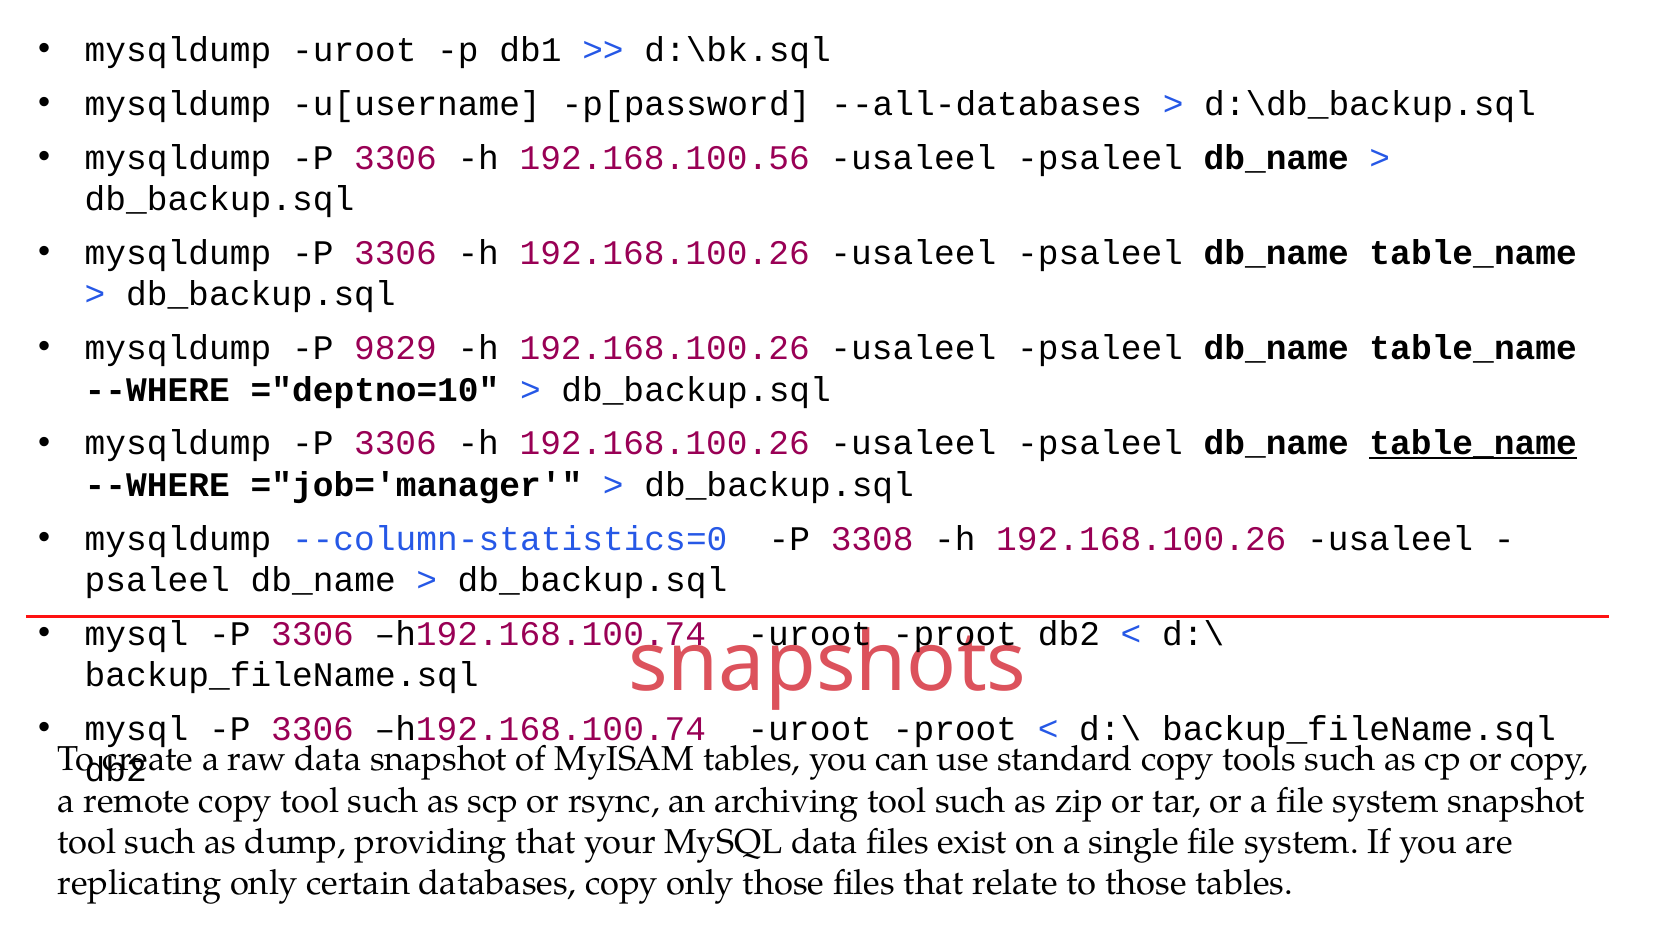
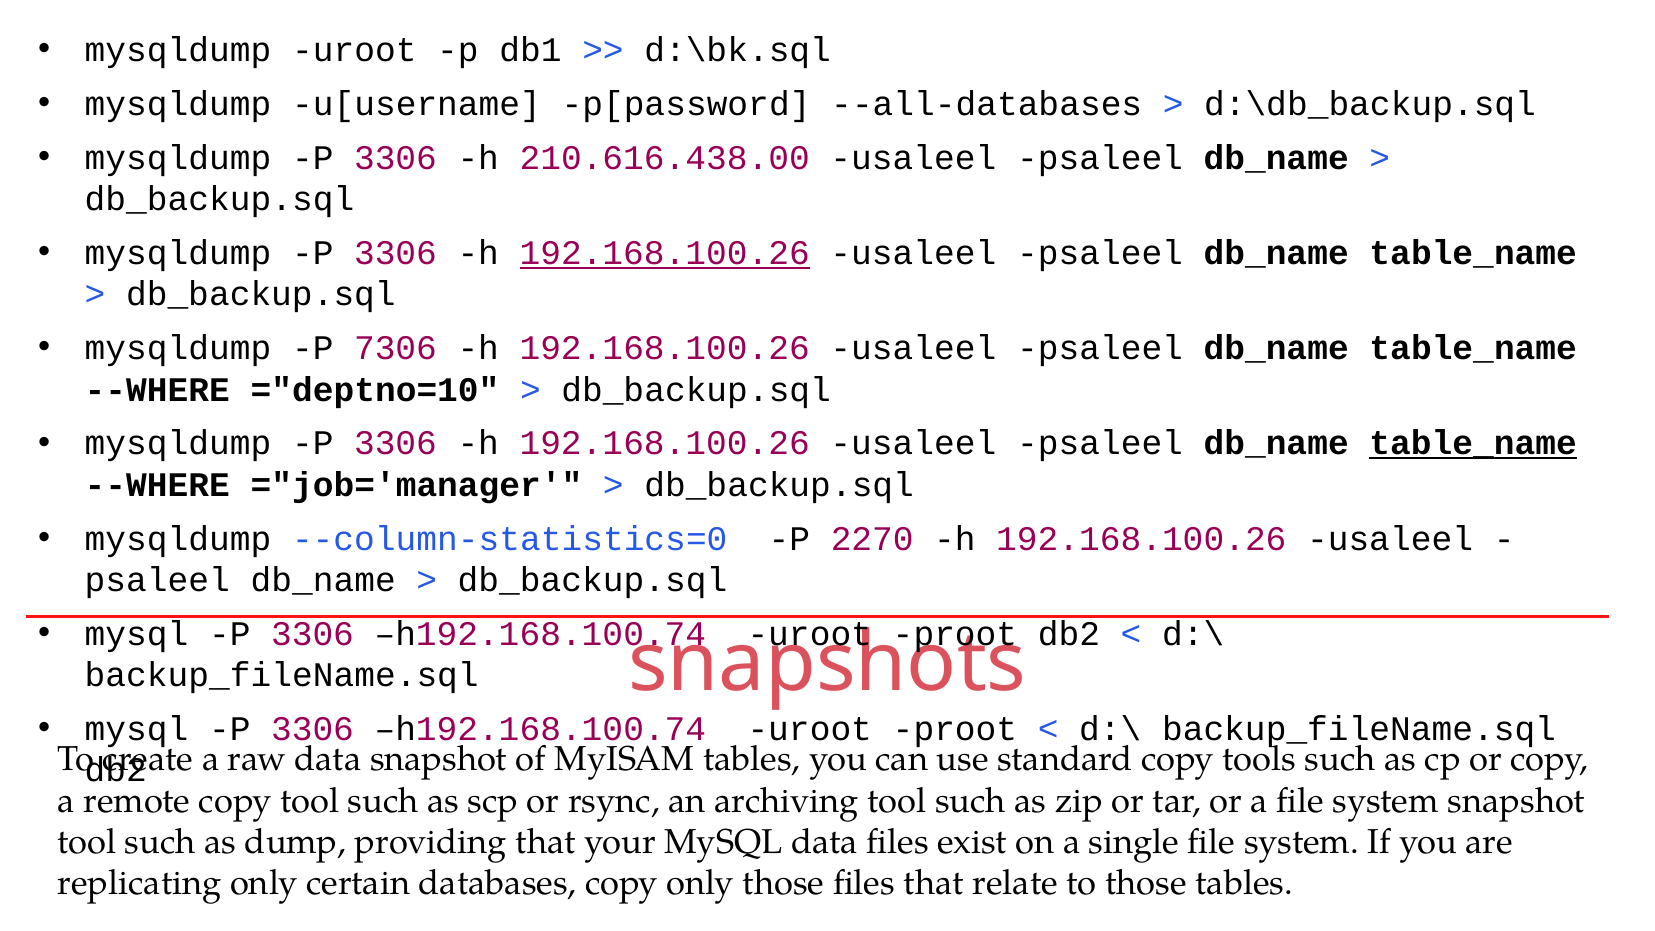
192.168.100.56: 192.168.100.56 -> 210.616.438.00 (665, 158)
192.168.100.26 underline: none -> present (665, 253)
9829: 9829 -> 7306 (395, 348)
3308: 3308 -> 2270 (872, 539)
